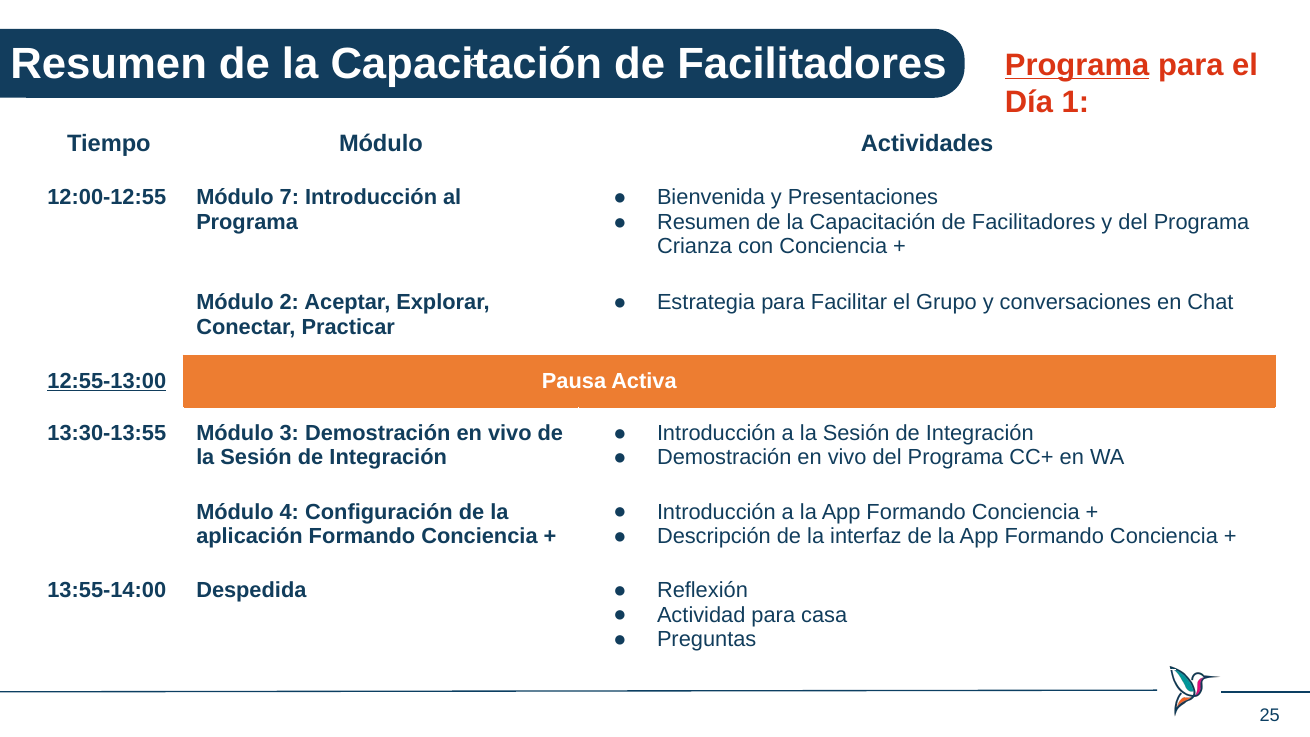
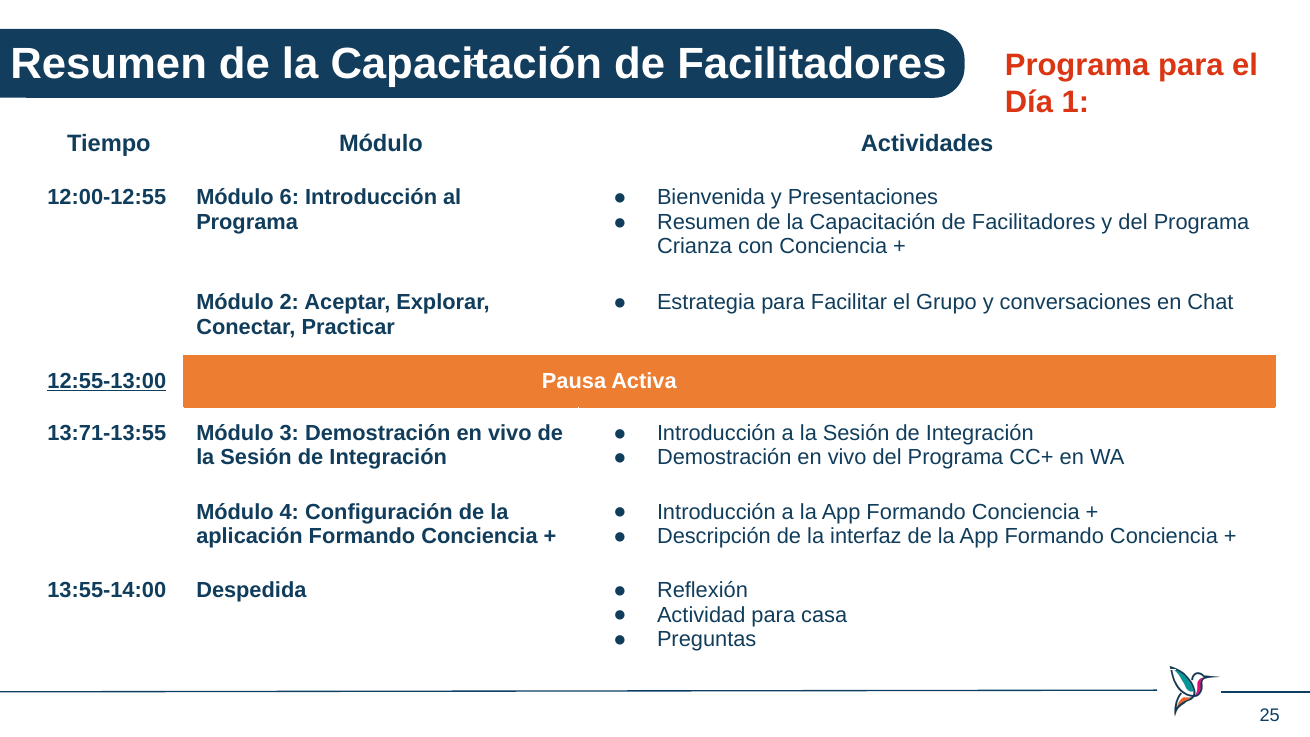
Programa underline: present -> none (1077, 65)
7: 7 -> 6 (289, 198)
13:30-13:55: 13:30-13:55 -> 13:71-13:55 (107, 433)
